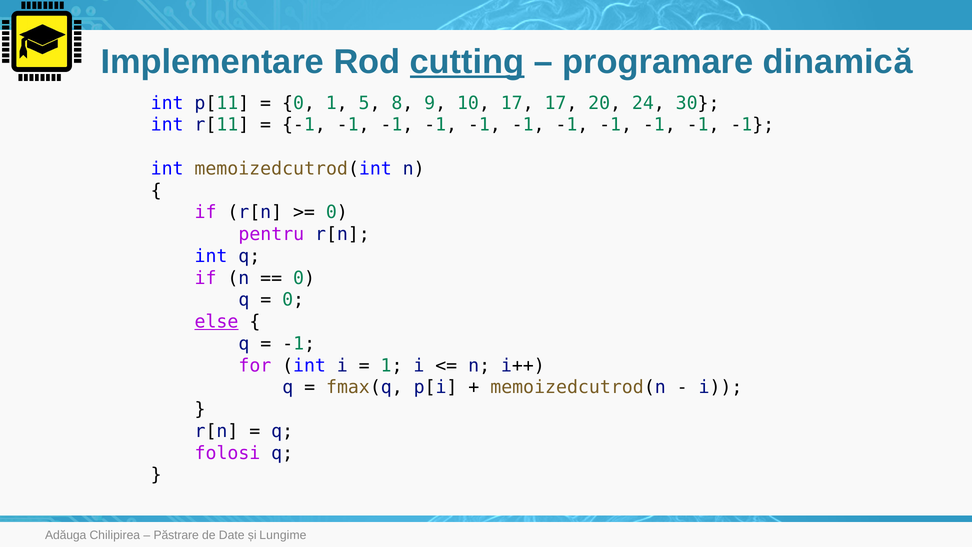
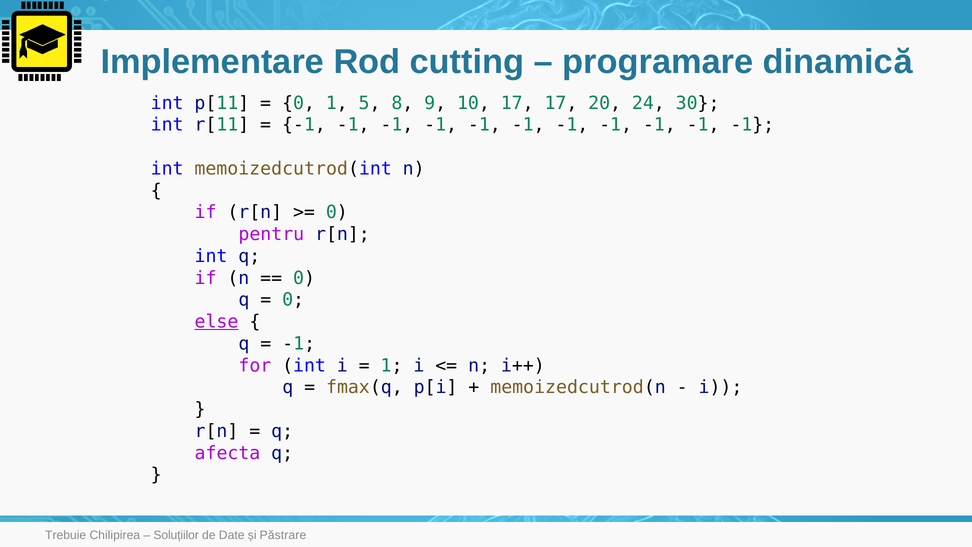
cutting underline: present -> none (467, 62)
folosi: folosi -> afecta (227, 453)
Adăuga: Adăuga -> Trebuie (66, 535)
Păstrare: Păstrare -> Soluțiilor (176, 535)
Lungime: Lungime -> Păstrare (283, 535)
